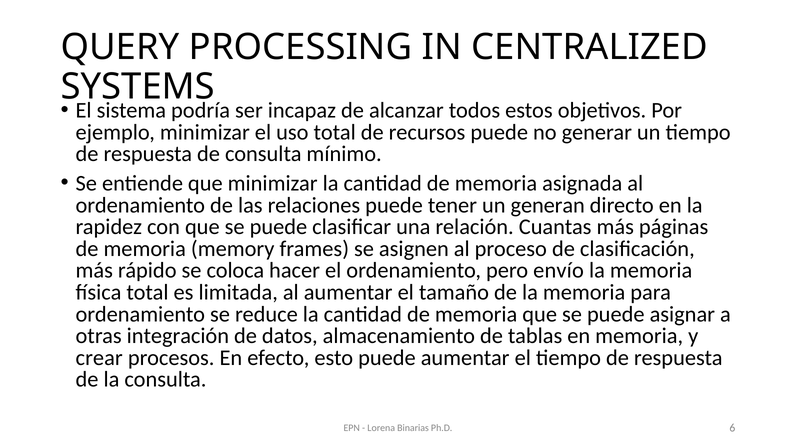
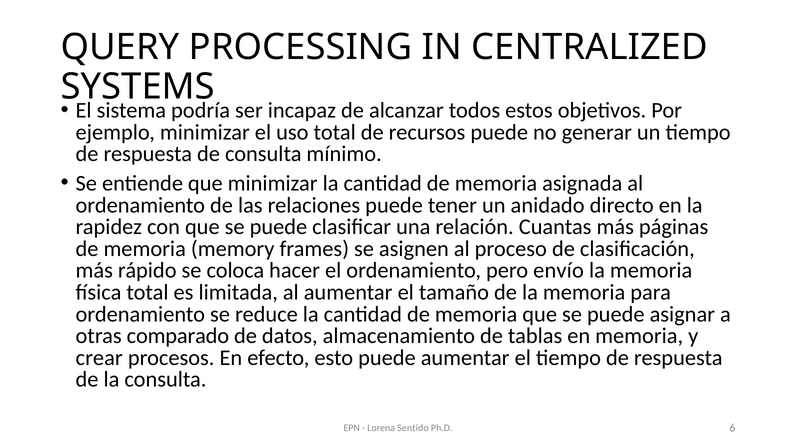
generan: generan -> anidado (548, 205)
integración: integración -> comparado (178, 336)
Binarias: Binarias -> Sentido (413, 428)
